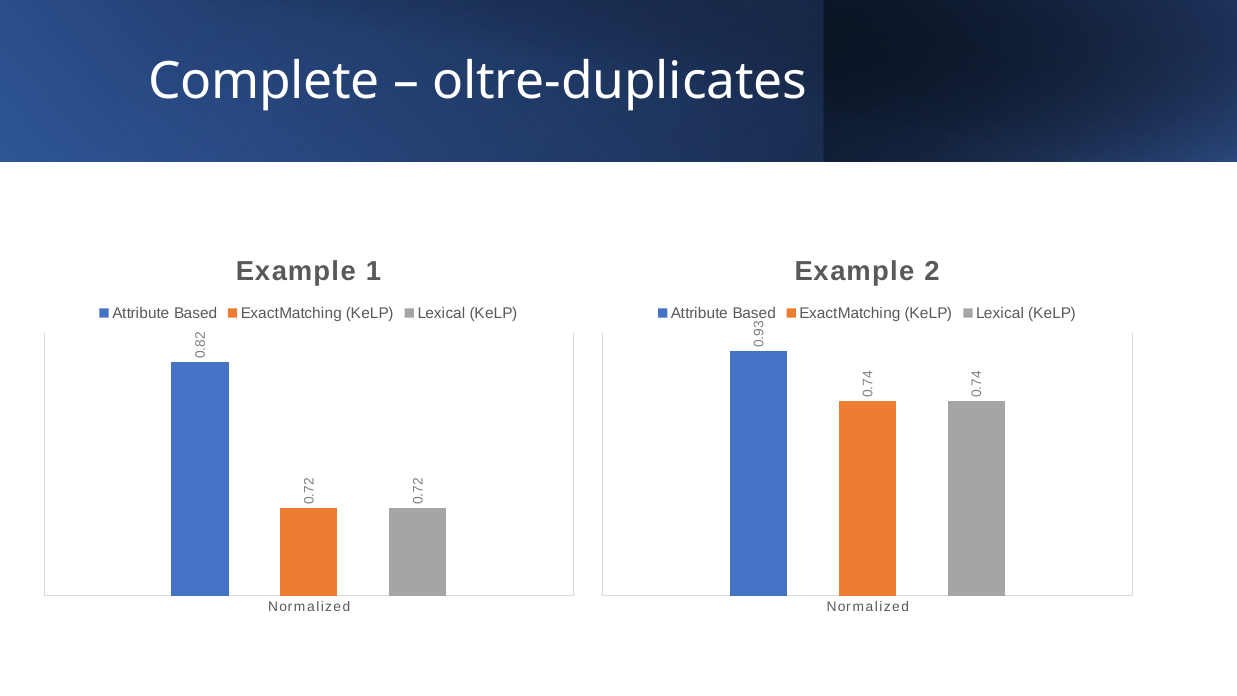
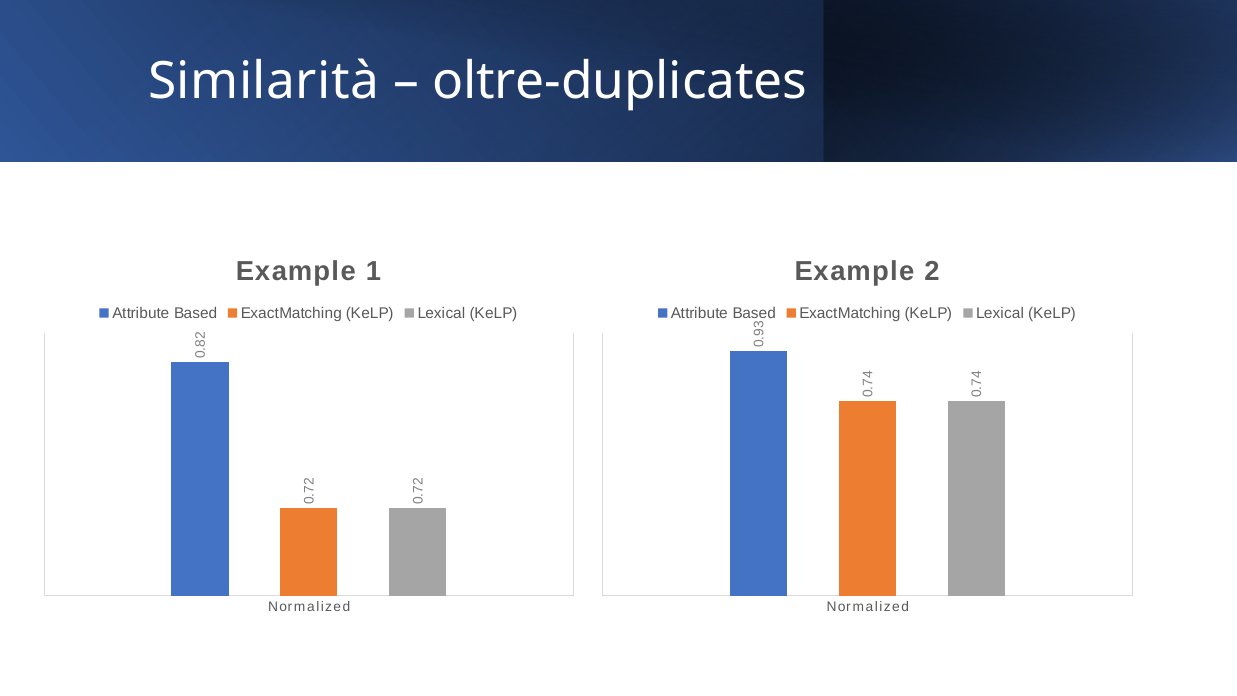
Complete: Complete -> Similarità (264, 82)
